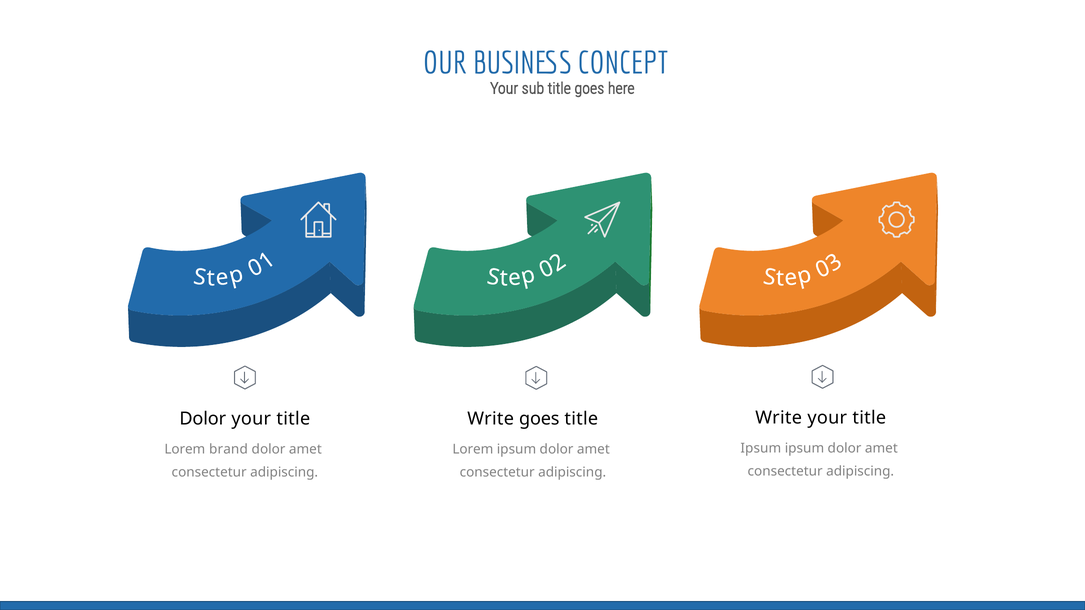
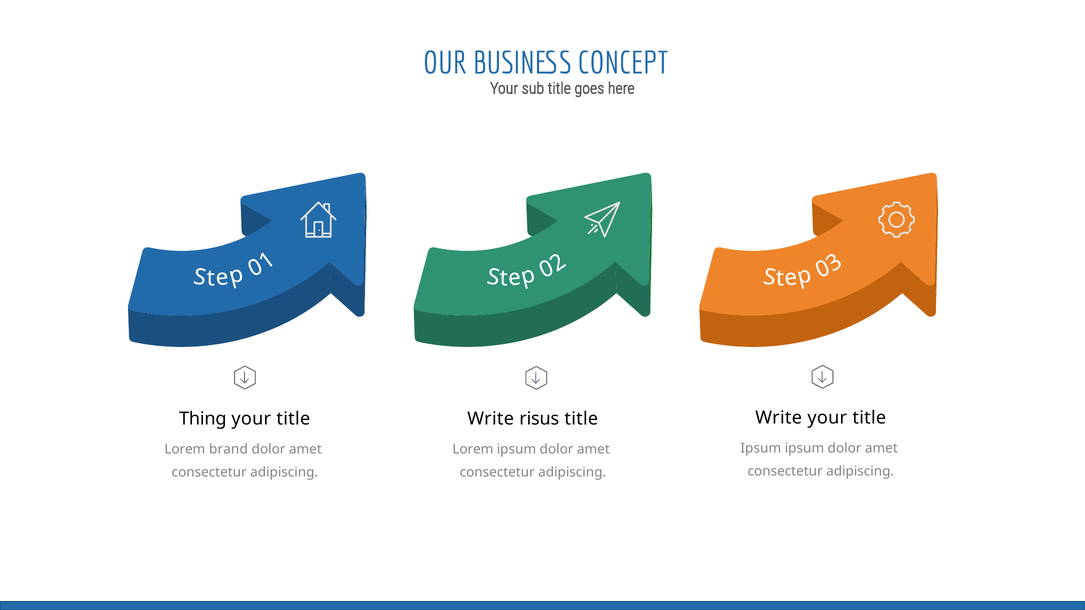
Dolor: Dolor -> Thing (203, 419)
Write goes: goes -> risus (539, 419)
